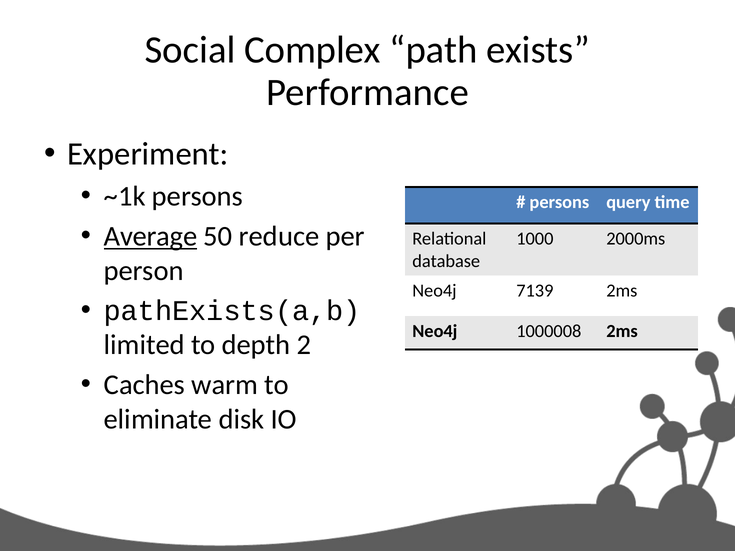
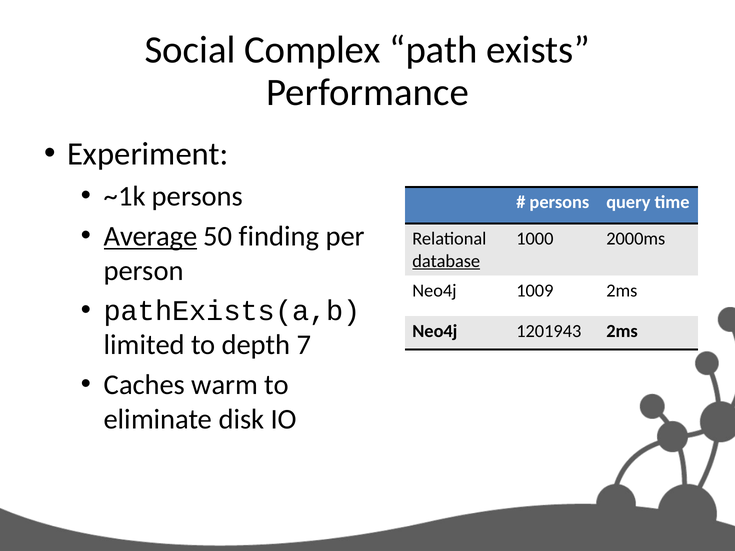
reduce: reduce -> finding (279, 236)
database underline: none -> present (446, 261)
7139: 7139 -> 1009 (535, 291)
1000008: 1000008 -> 1201943 (549, 331)
2: 2 -> 7 (304, 345)
